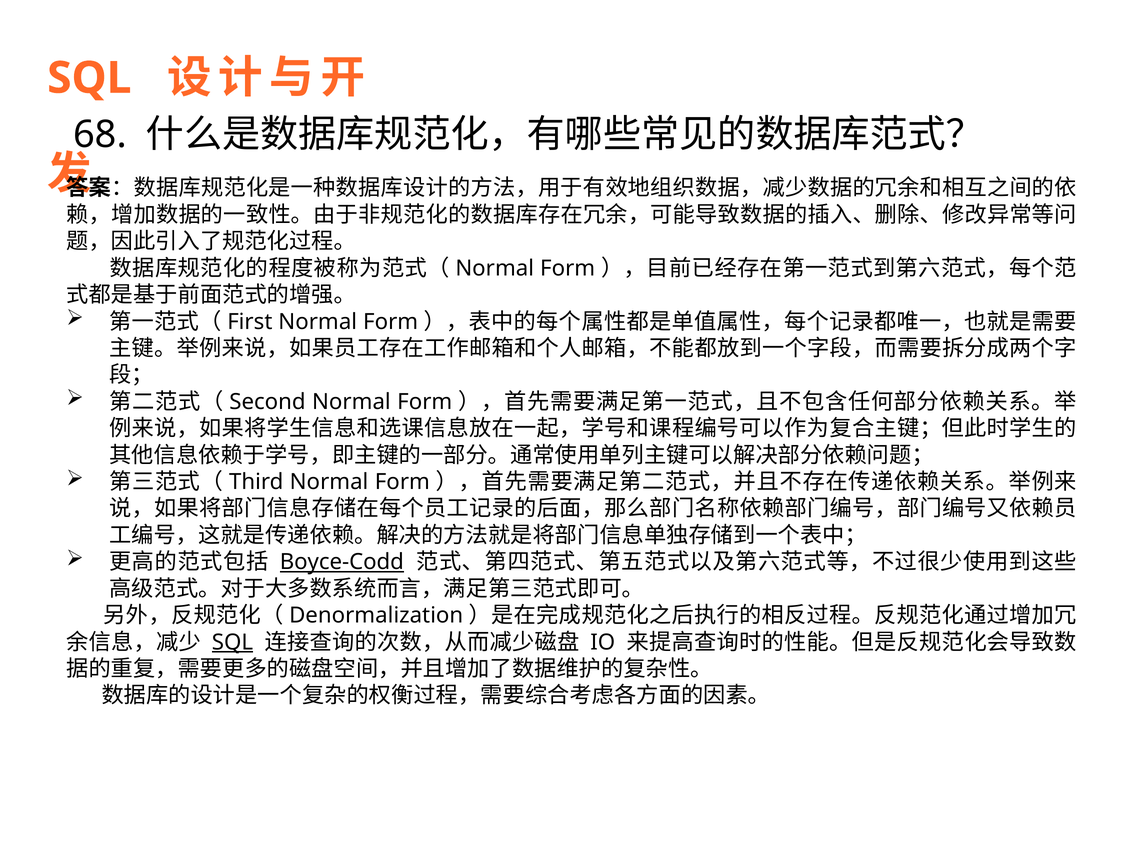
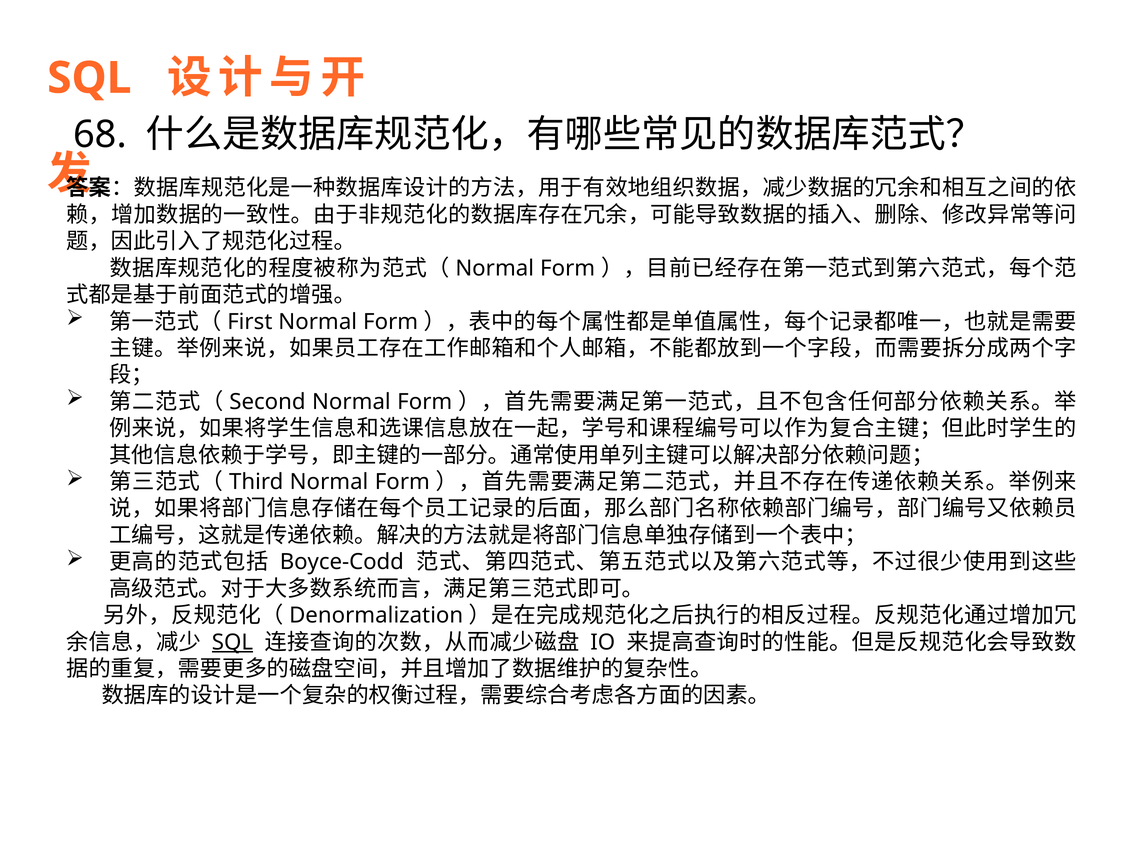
Boyce-Codd underline: present -> none (342, 562)
